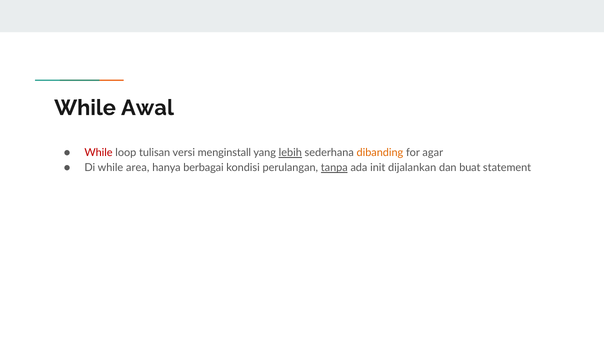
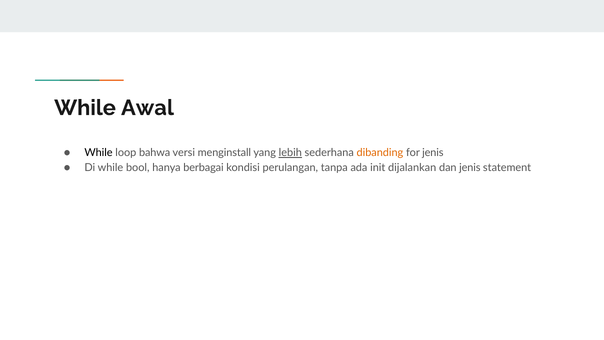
While colour: red -> black (99, 153)
tulisan: tulisan -> bahwa (155, 153)
for agar: agar -> jenis (433, 153)
area: area -> bool (138, 168)
tanpa underline: present -> none (334, 168)
dan buat: buat -> jenis (470, 168)
